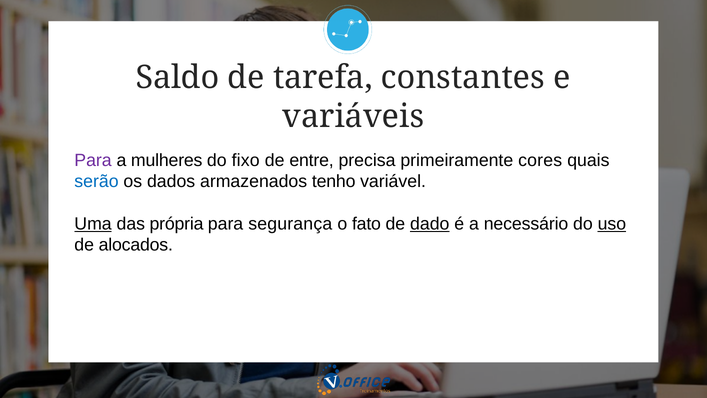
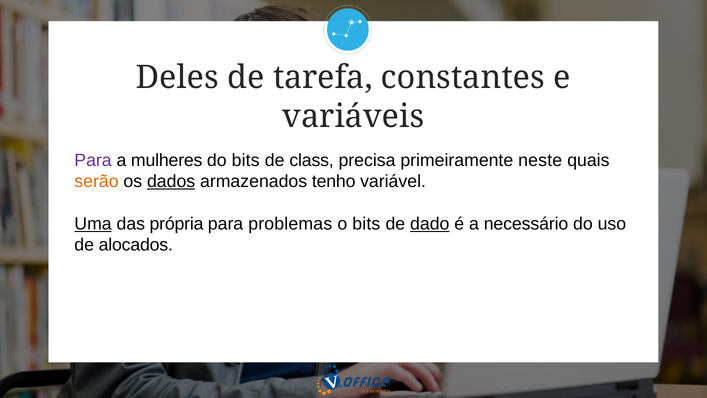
Saldo: Saldo -> Deles (177, 78)
do fixo: fixo -> bits (246, 160)
entre: entre -> class (312, 160)
cores: cores -> neste (540, 160)
serão colour: blue -> orange (96, 181)
dados underline: none -> present (171, 181)
segurança: segurança -> problemas (290, 224)
o fato: fato -> bits (366, 224)
uso underline: present -> none (612, 224)
